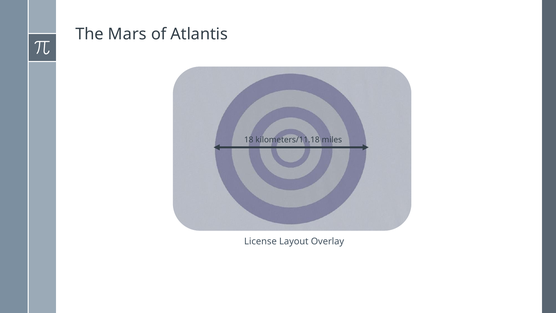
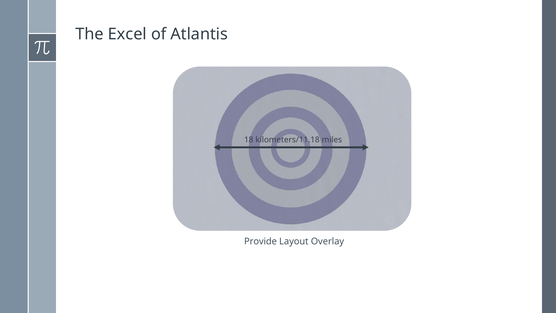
Mars: Mars -> Excel (127, 34)
License: License -> Provide (260, 241)
